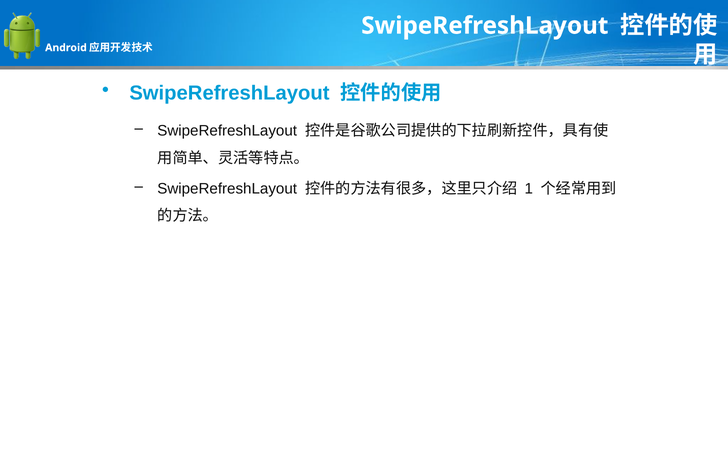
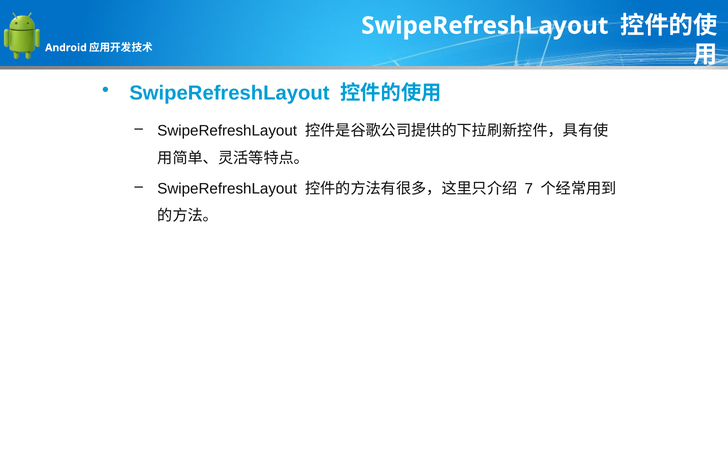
1: 1 -> 7 (529, 188)
